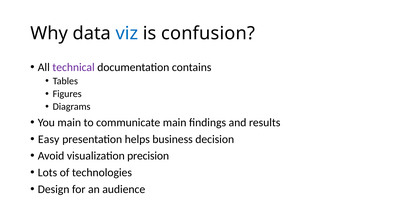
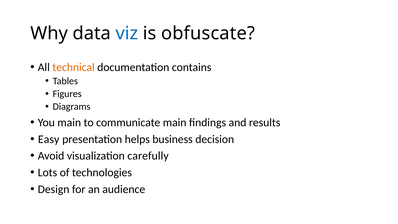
confusion: confusion -> obfuscate (208, 33)
technical colour: purple -> orange (74, 67)
precision: precision -> carefully (148, 156)
